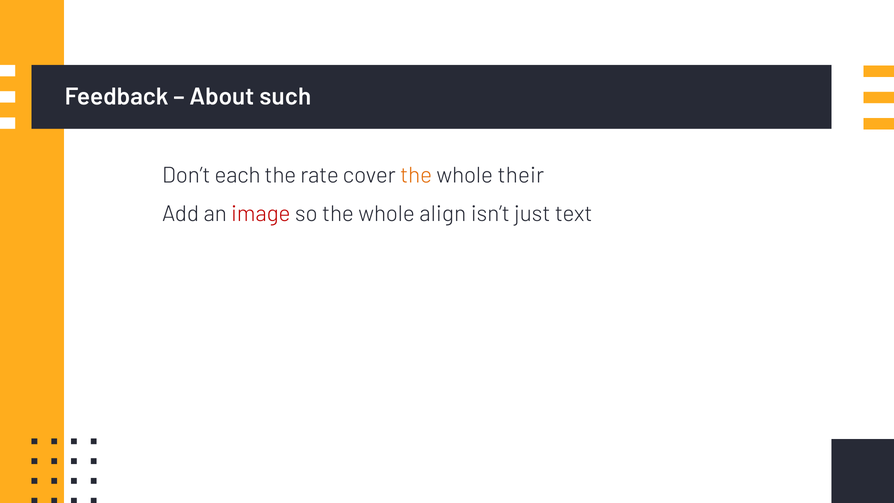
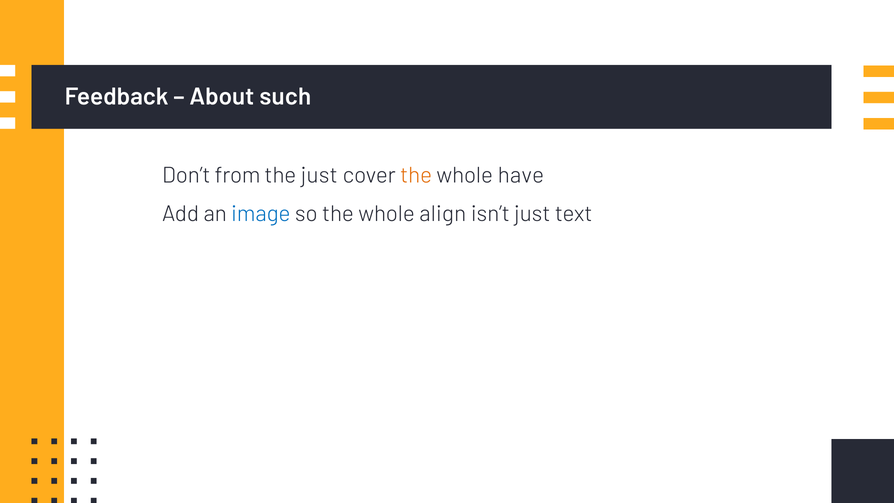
each: each -> from (238, 175)
the rate: rate -> just (319, 175)
their: their -> have (521, 175)
image colour: red -> blue (261, 214)
